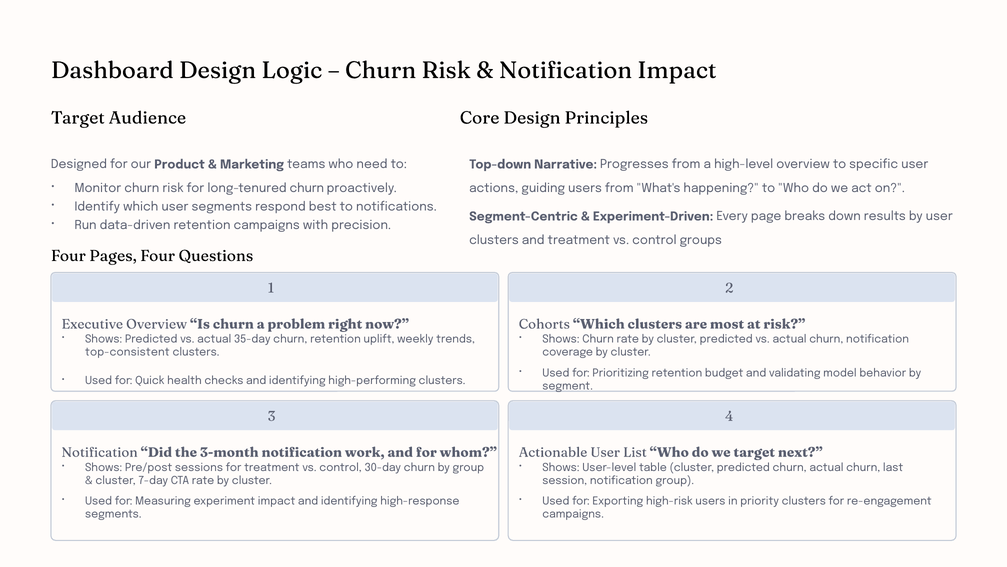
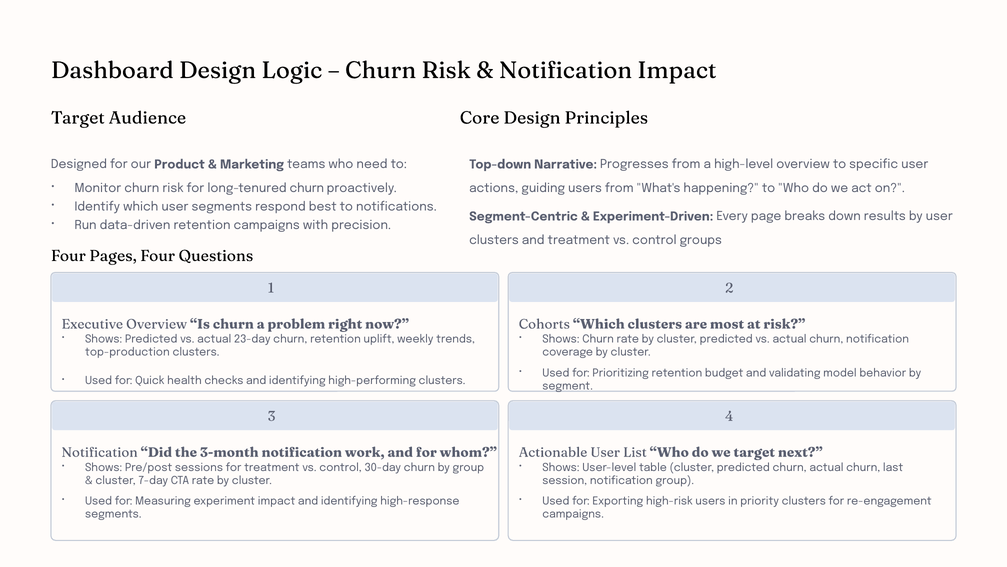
35-day: 35-day -> 23-day (252, 339)
top-consistent: top-consistent -> top-production (127, 352)
